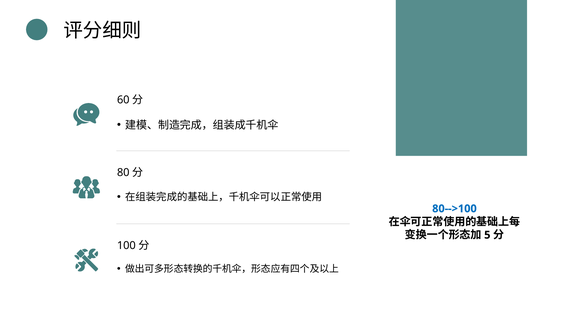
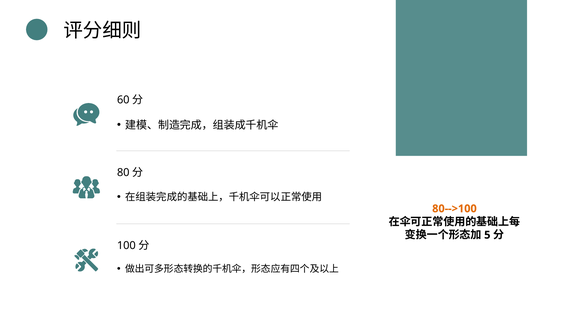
80-->100 colour: blue -> orange (454, 208)
